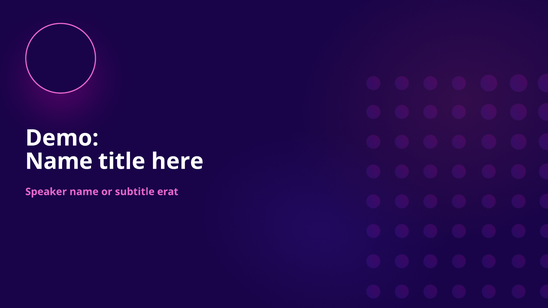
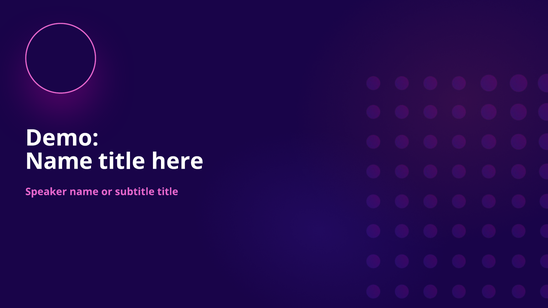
subtitle erat: erat -> title (168, 192)
